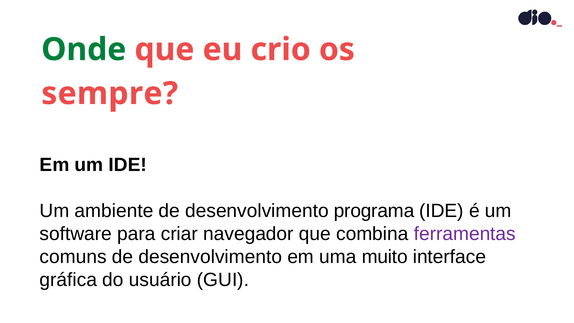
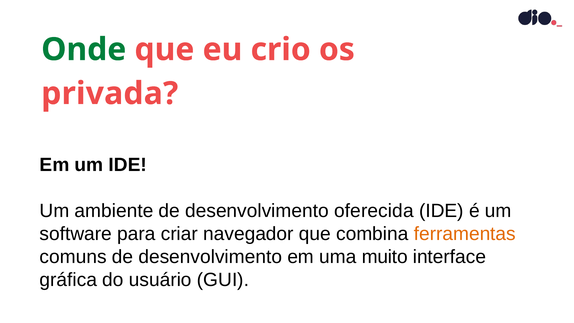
sempre: sempre -> privada (110, 94)
programa: programa -> oferecida (374, 211)
ferramentas colour: purple -> orange (465, 234)
